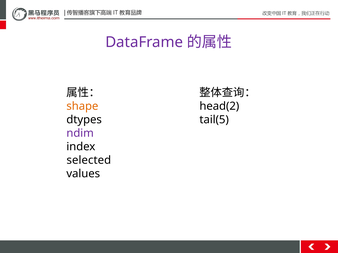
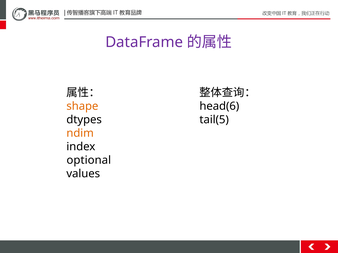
head(2: head(2 -> head(6 (219, 106)
ndim colour: purple -> orange (80, 133)
selected: selected -> optional (89, 160)
